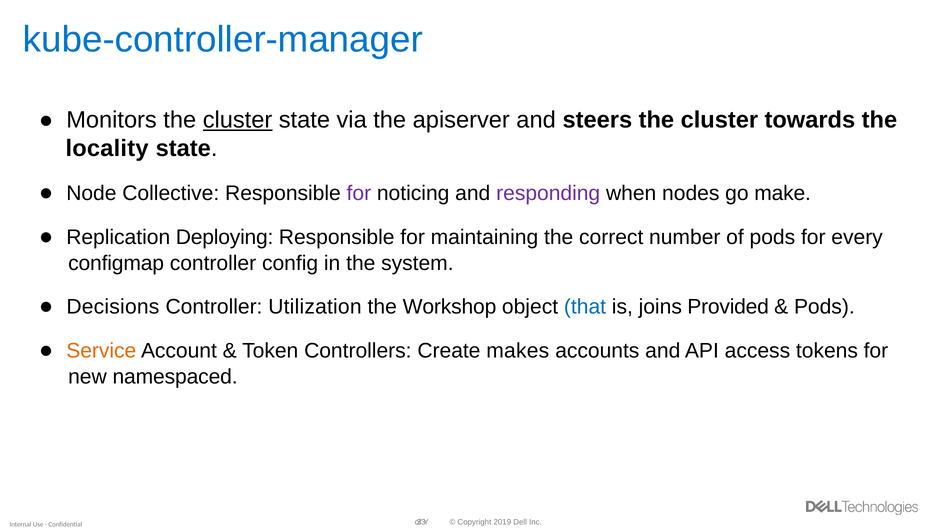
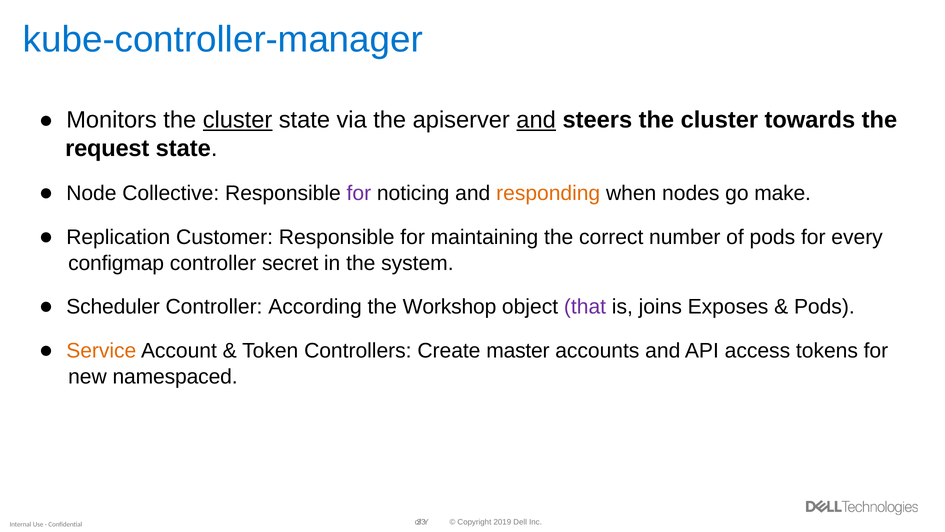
and underline: none -> present (536, 120)
locality: locality -> request (107, 148)
responding colour: purple -> orange (548, 193)
Deploying: Deploying -> Customer (225, 237)
config: config -> secret (290, 263)
Decisions: Decisions -> Scheduler (113, 307)
Utilization: Utilization -> According (315, 307)
that colour: blue -> purple (585, 307)
Provided: Provided -> Exposes (728, 307)
makes: makes -> master (518, 351)
